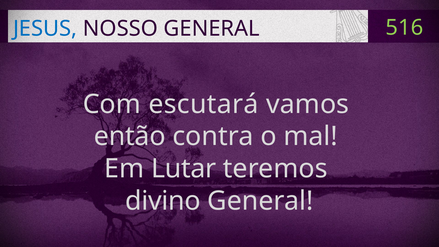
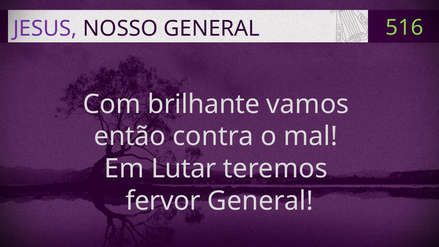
JESUS colour: blue -> purple (45, 28)
escutará: escutará -> brilhante (204, 104)
divino: divino -> fervor (163, 201)
